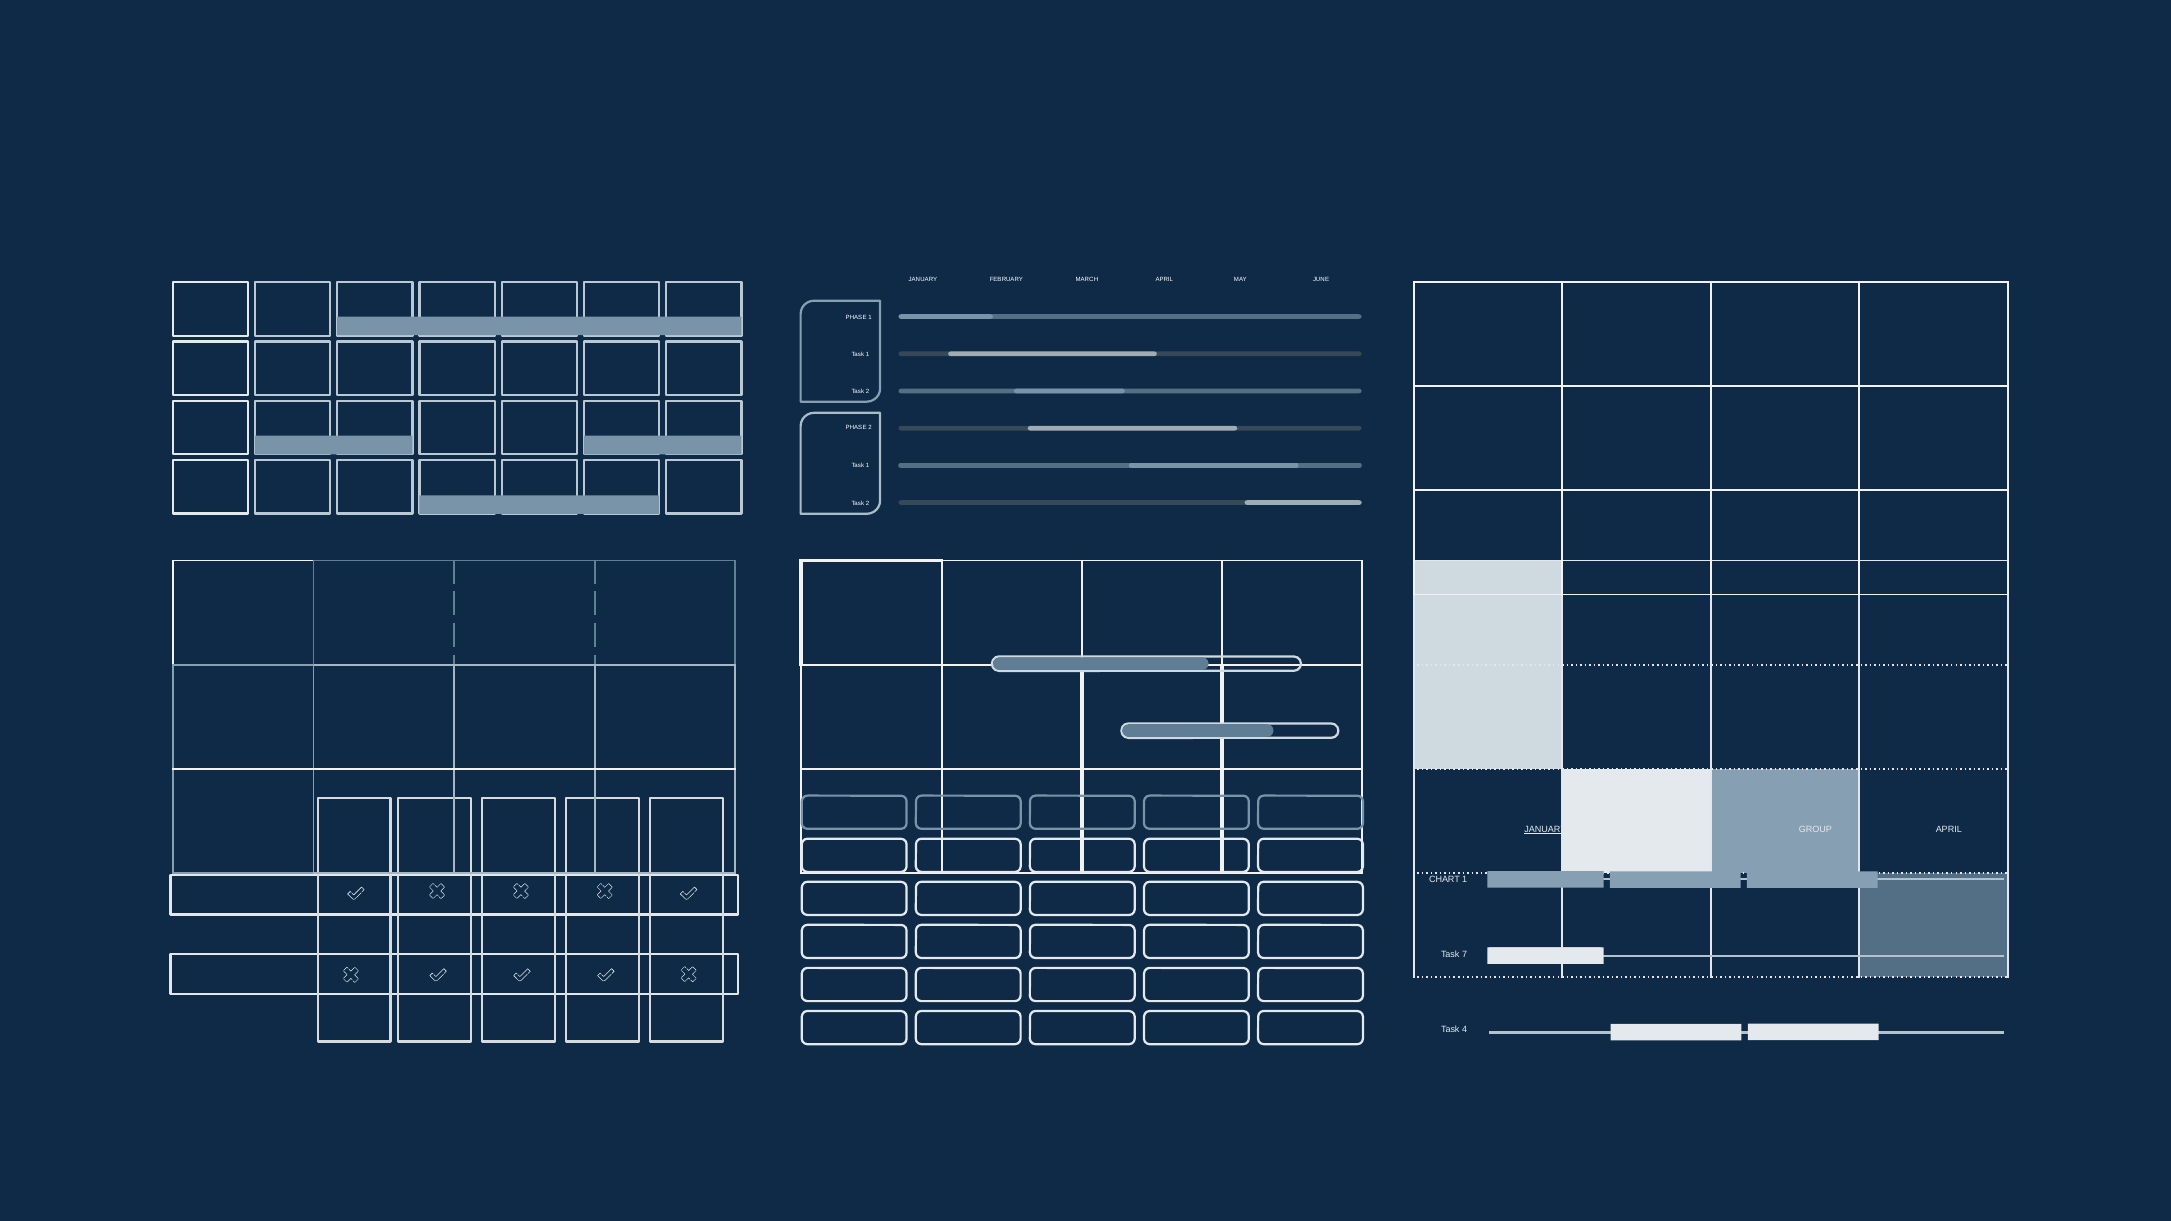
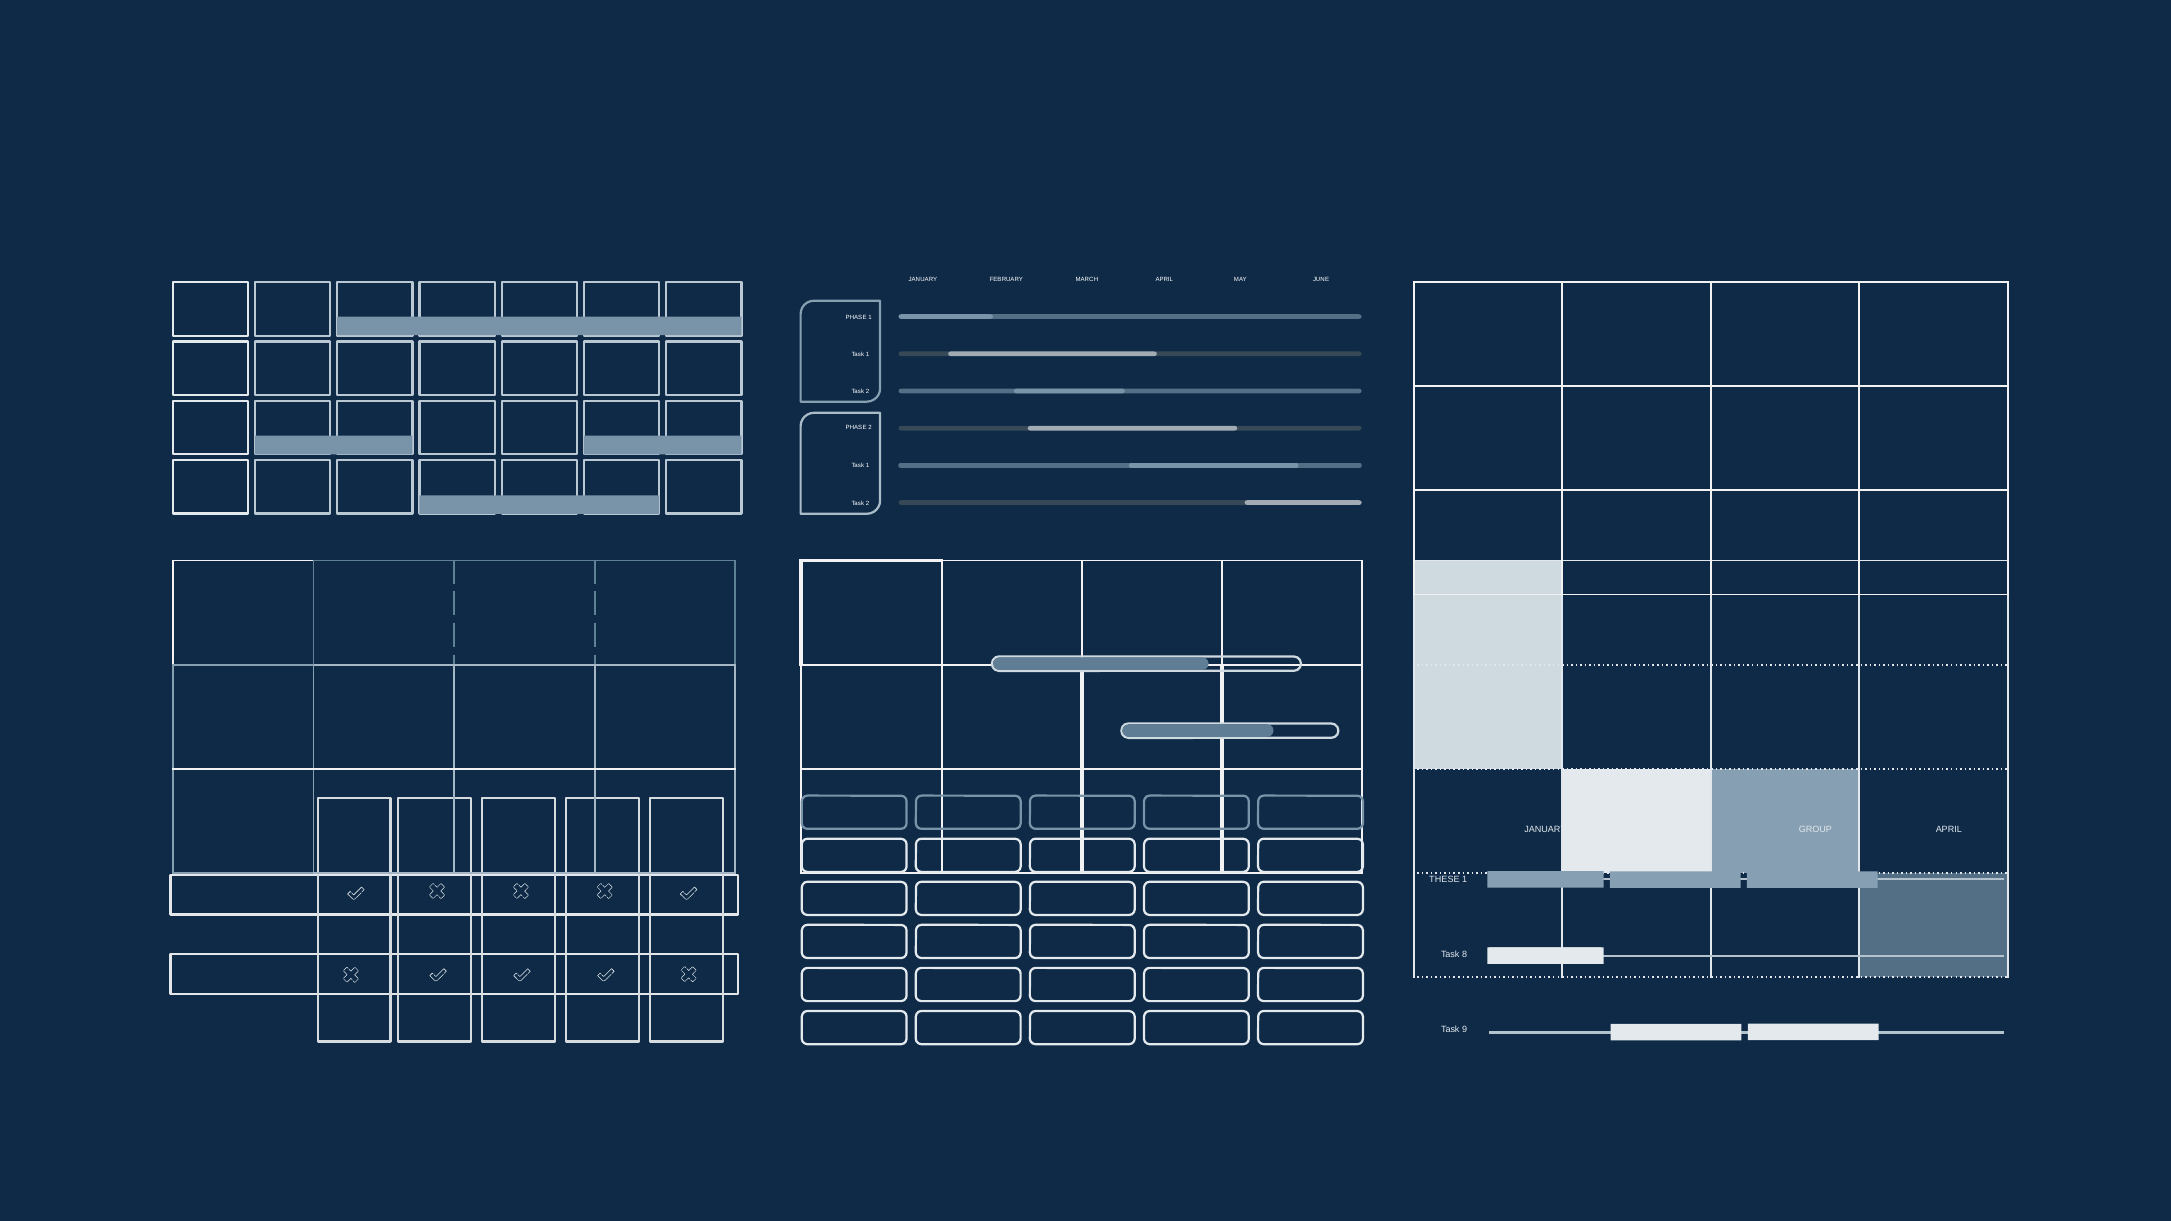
JANUARY underline: present -> none (1545, 830)
CHART: CHART -> THESE (1444, 880)
7: 7 -> 8 (1465, 955)
4: 4 -> 9 (1465, 1030)
